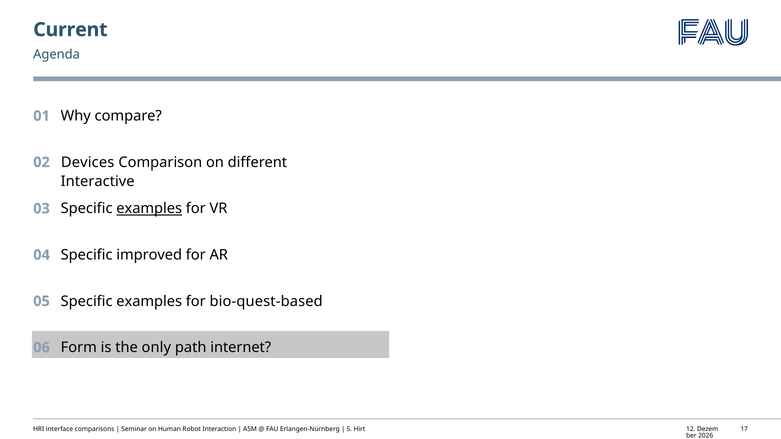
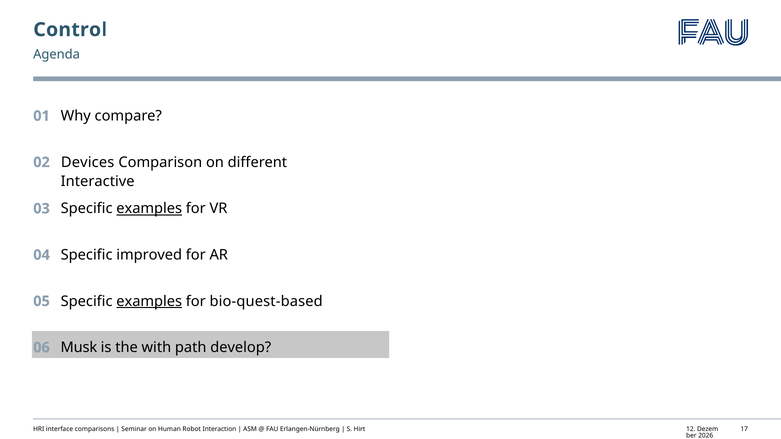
Current: Current -> Control (70, 30)
examples underline: none -> present (149, 301)
Form: Form -> Musk (79, 348)
only: only -> with (156, 348)
internet: internet -> develop (241, 348)
